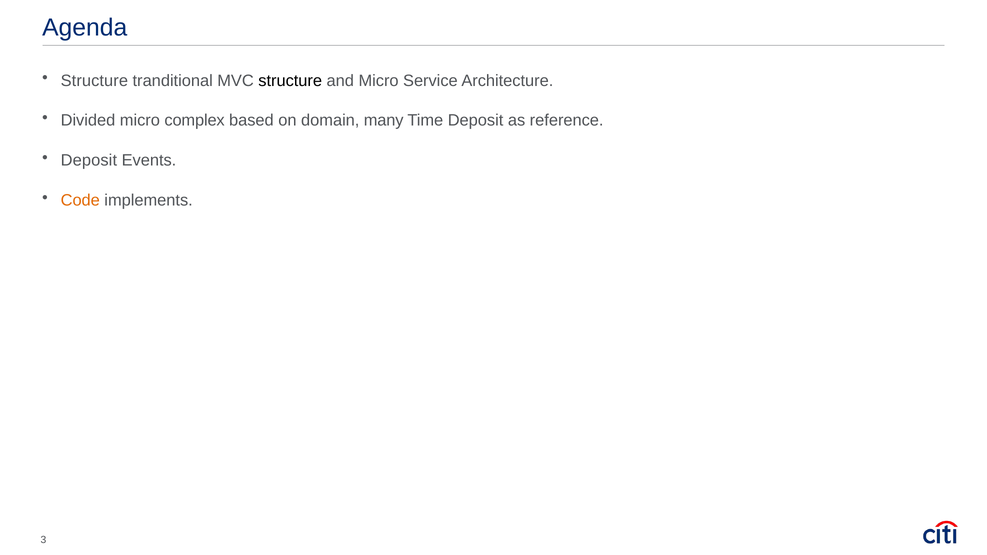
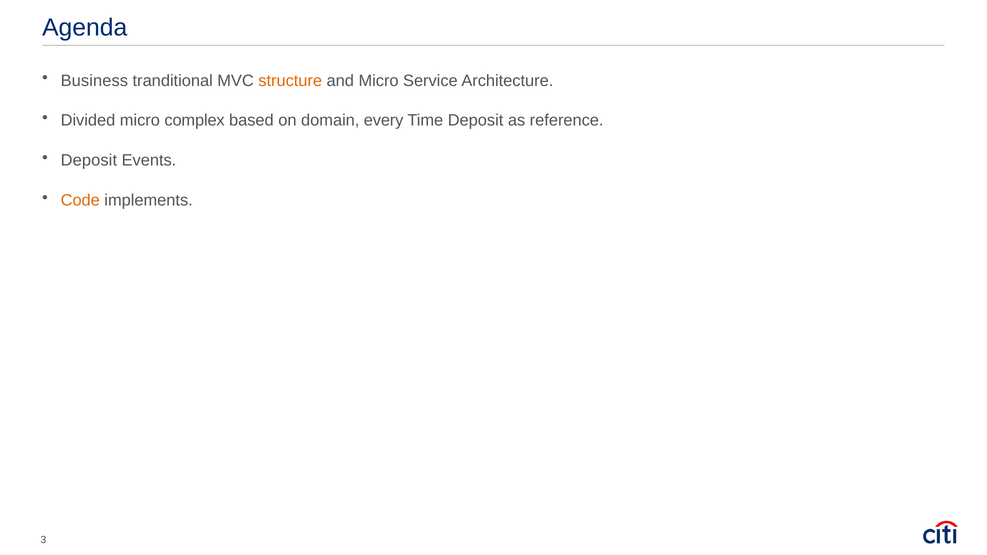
Structure: Structure -> Business (94, 81)
structure colour: black -> orange (290, 81)
many: many -> every (384, 121)
